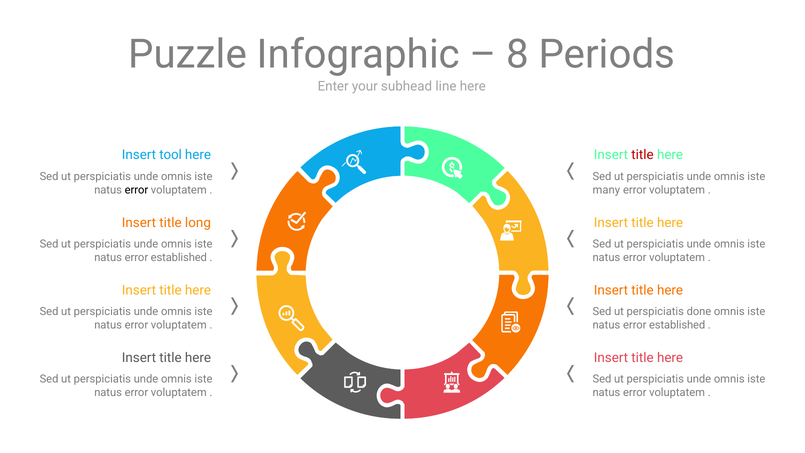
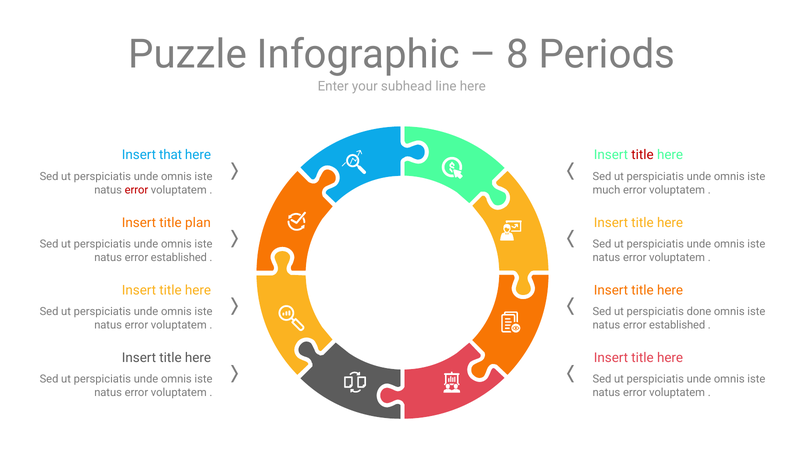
tool: tool -> that (171, 155)
error colour: black -> red (136, 190)
many: many -> much (606, 190)
long: long -> plan (198, 222)
